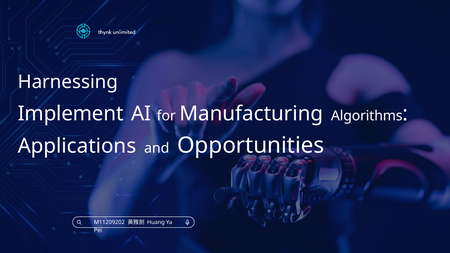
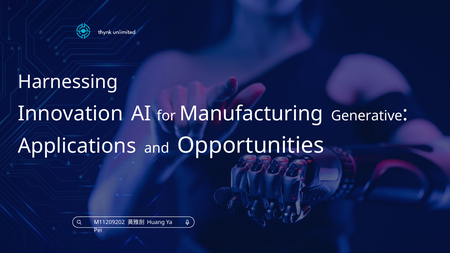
Implement: Implement -> Innovation (71, 114)
Algorithms: Algorithms -> Generative (367, 116)
